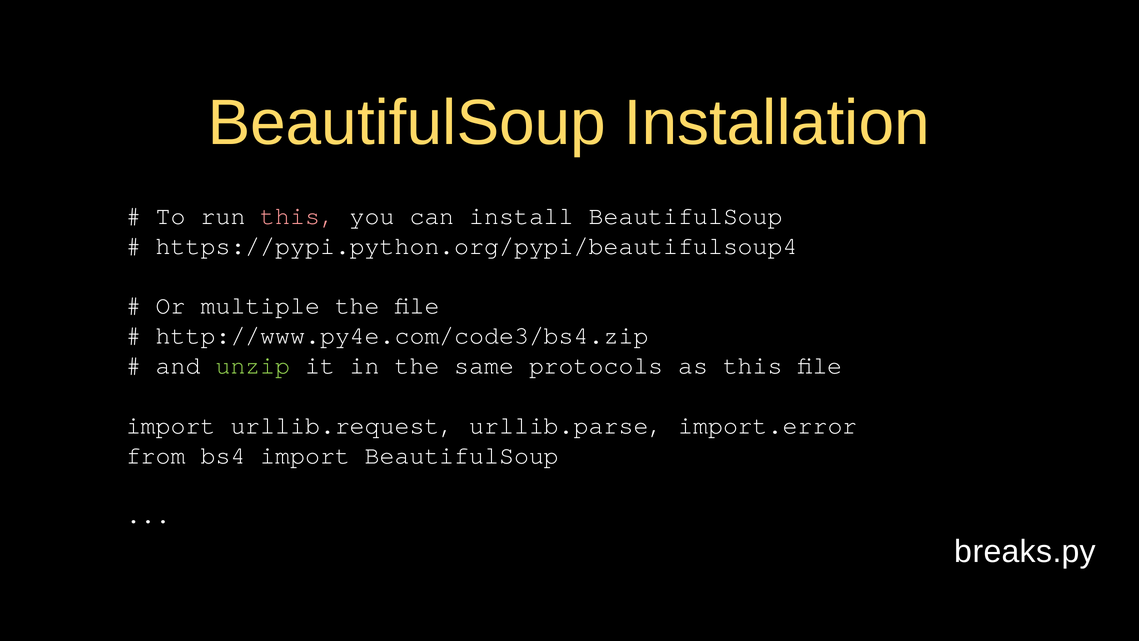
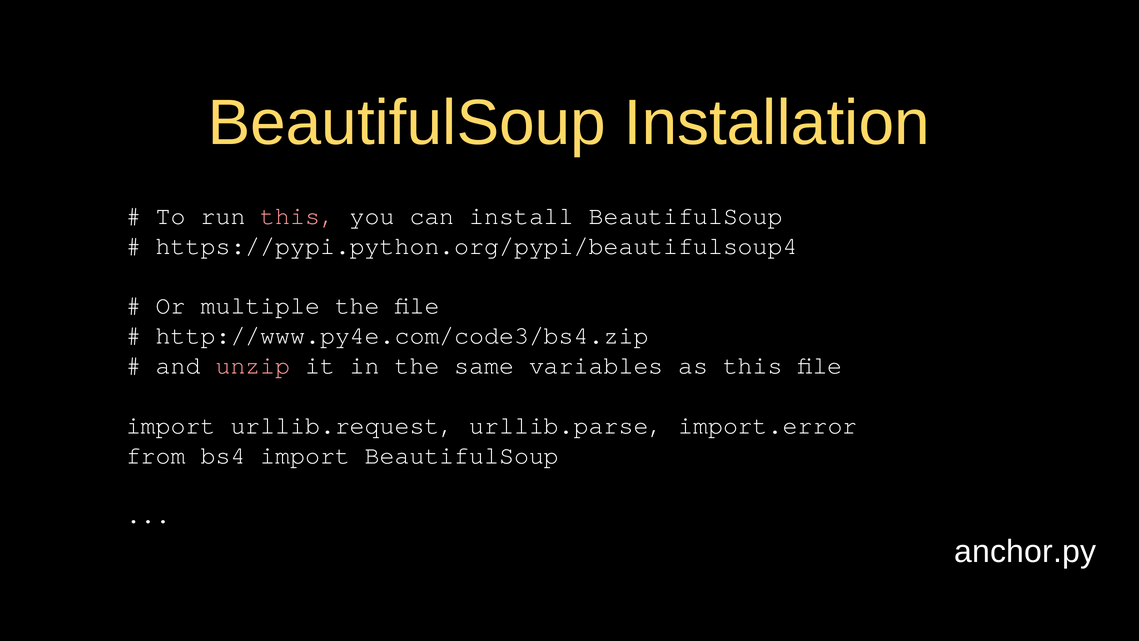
unzip colour: light green -> pink (253, 365)
protocols: protocols -> variables (596, 365)
breaks.py: breaks.py -> anchor.py (1025, 551)
